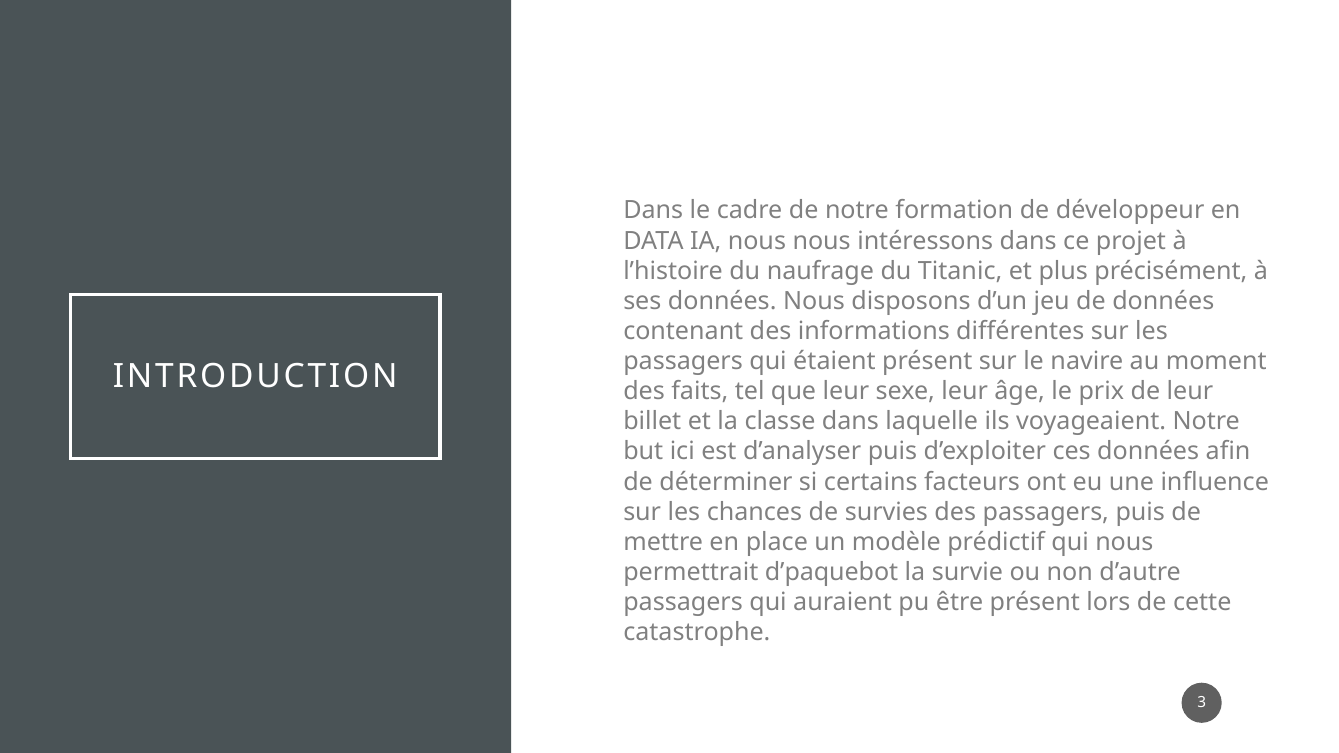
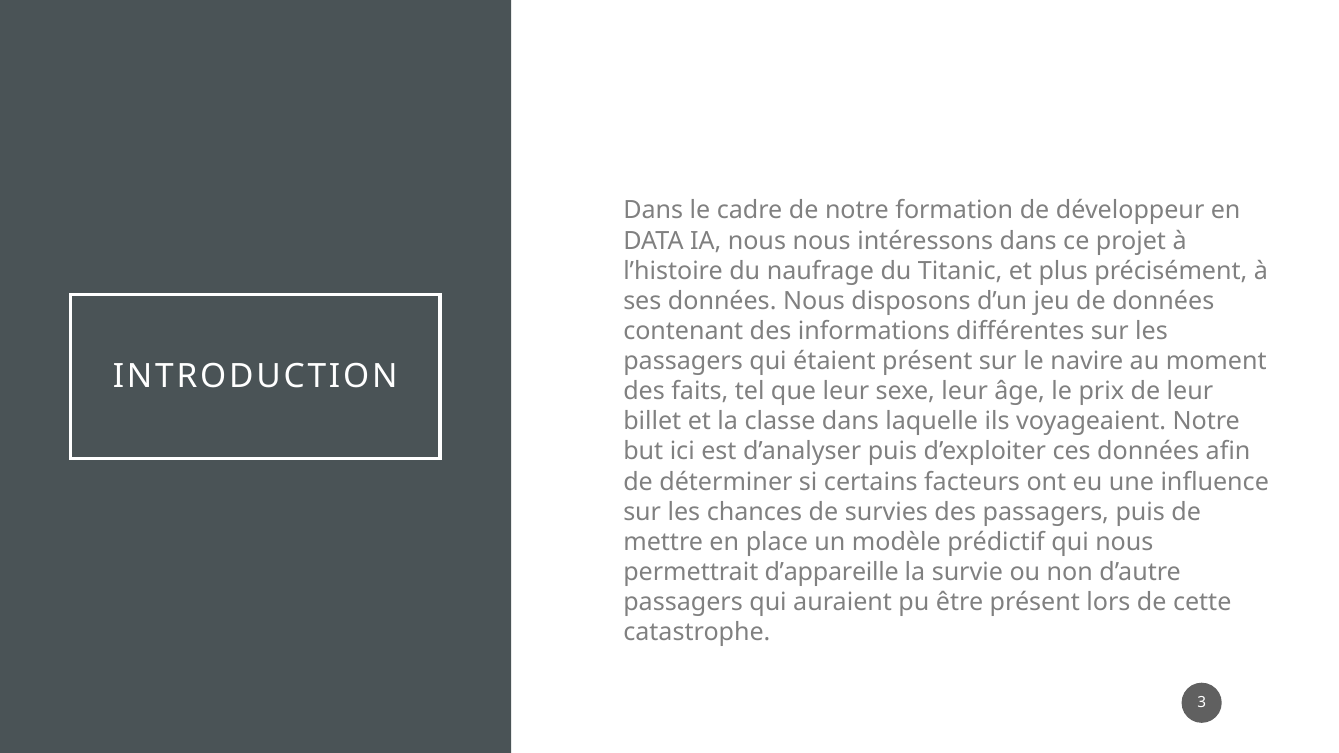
d’paquebot: d’paquebot -> d’appareille (832, 572)
